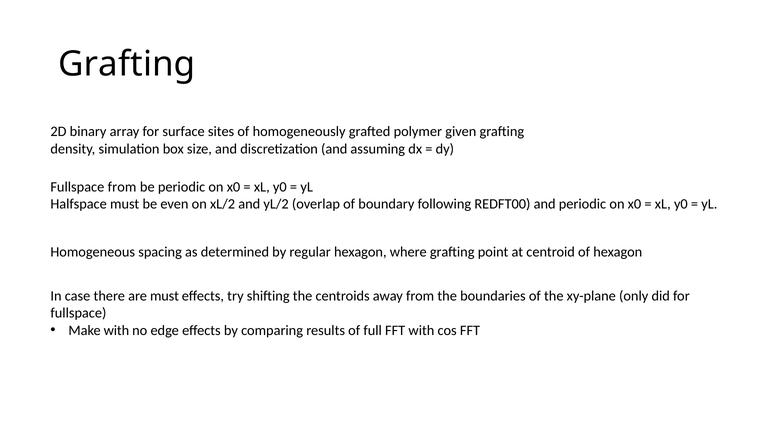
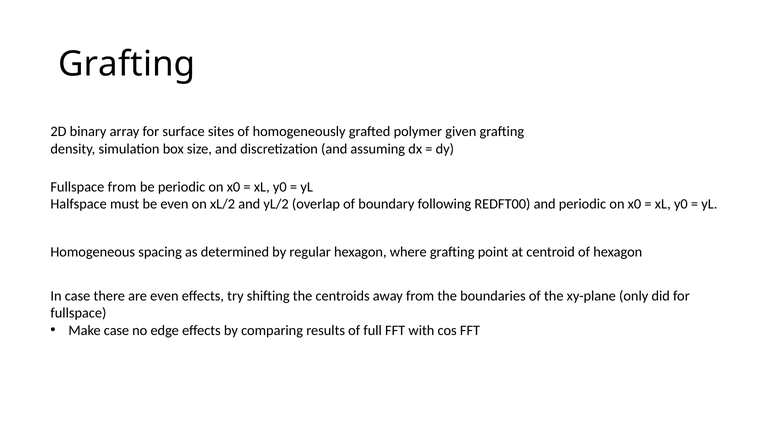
are must: must -> even (164, 295)
Make with: with -> case (116, 330)
